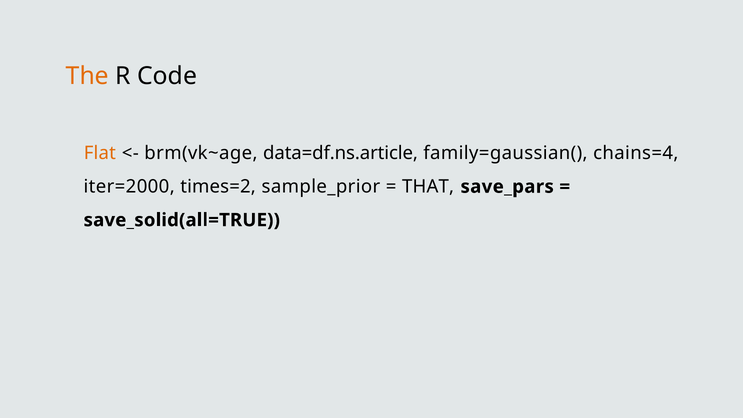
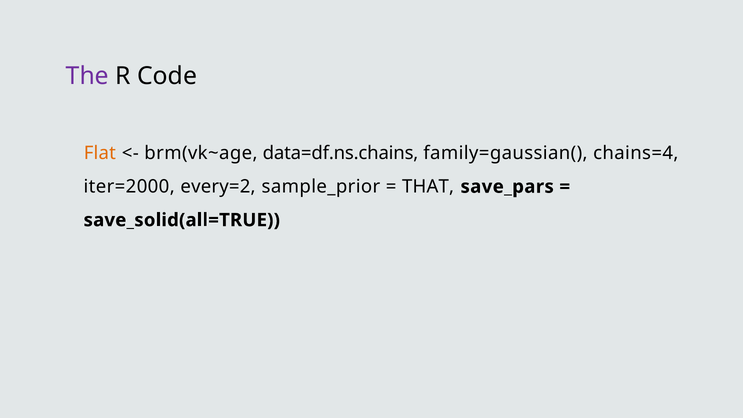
The colour: orange -> purple (87, 76)
data=df.ns.article: data=df.ns.article -> data=df.ns.chains (341, 153)
times=2: times=2 -> every=2 (218, 187)
